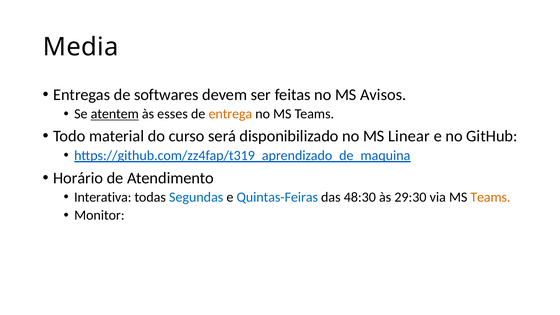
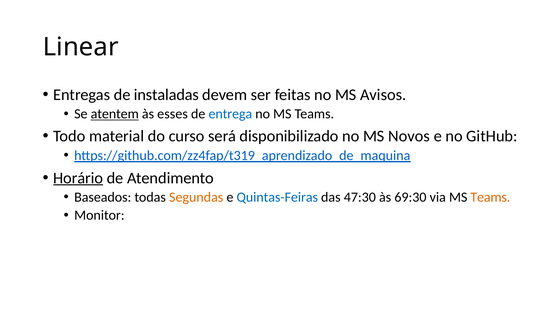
Media: Media -> Linear (81, 47)
softwares: softwares -> instaladas (166, 95)
entrega colour: orange -> blue (230, 114)
Linear: Linear -> Novos (409, 136)
Horário underline: none -> present (78, 178)
Interativa: Interativa -> Baseados (103, 197)
Segundas colour: blue -> orange (196, 197)
48:30: 48:30 -> 47:30 (360, 197)
29:30: 29:30 -> 69:30 (410, 197)
